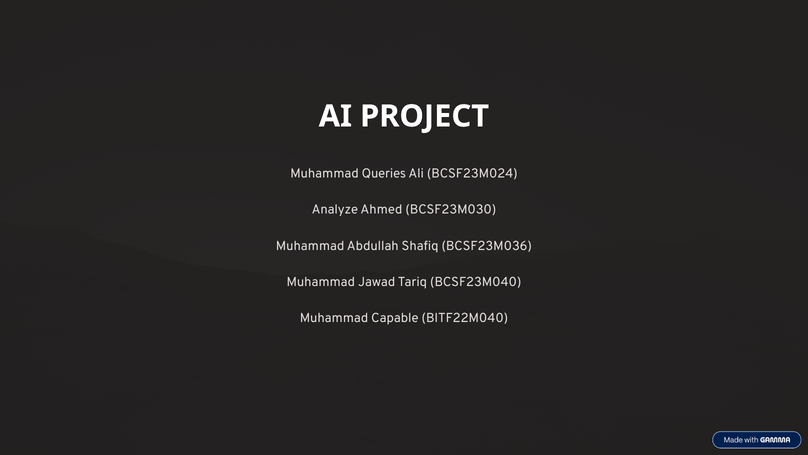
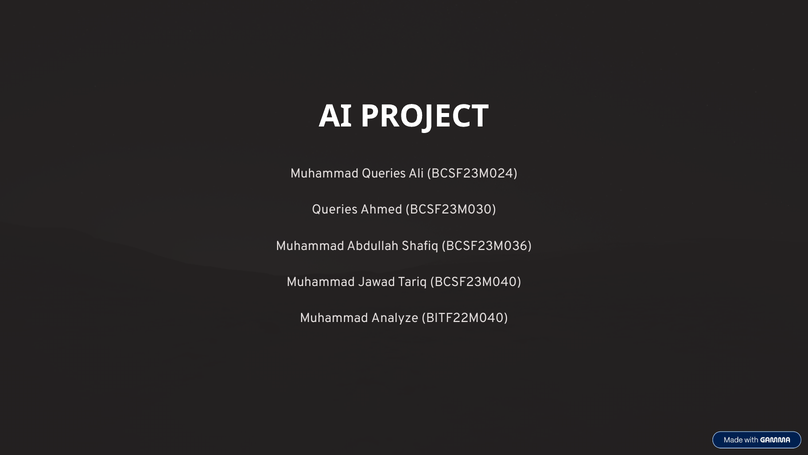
Analyze: Analyze -> Queries (335, 209)
Capable: Capable -> Analyze (395, 317)
